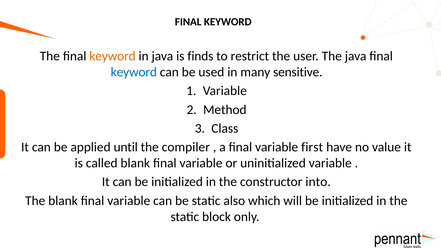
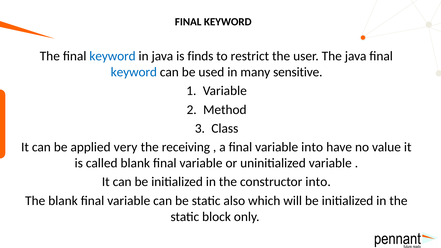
keyword colour: orange -> blue (113, 56)
until: until -> very (126, 147)
compiler: compiler -> receiving (186, 147)
variable first: first -> into (312, 147)
